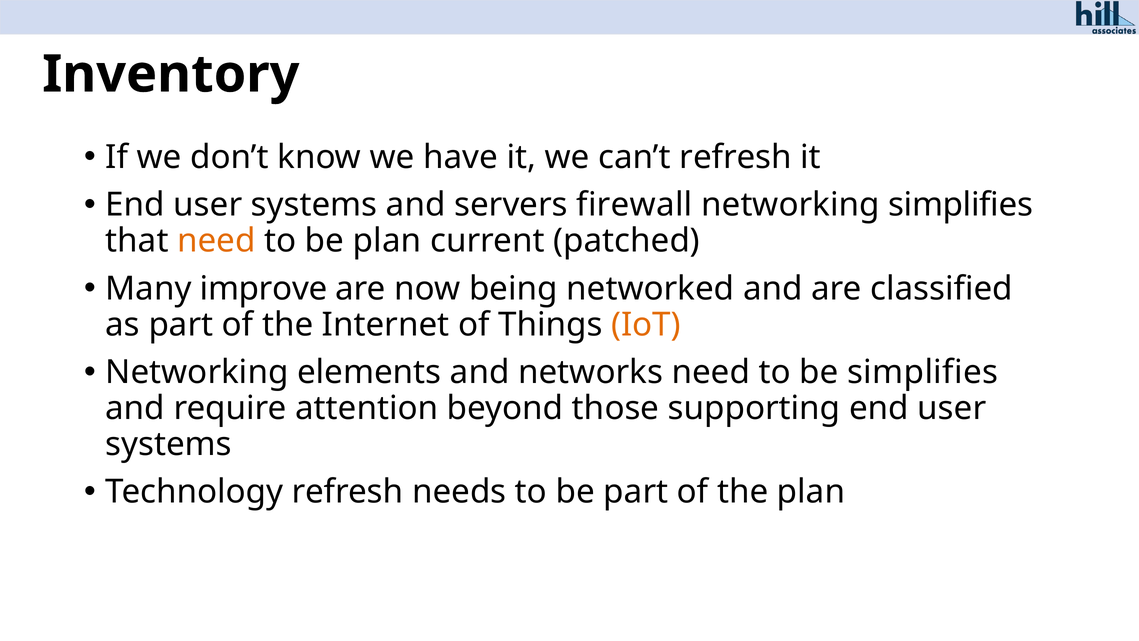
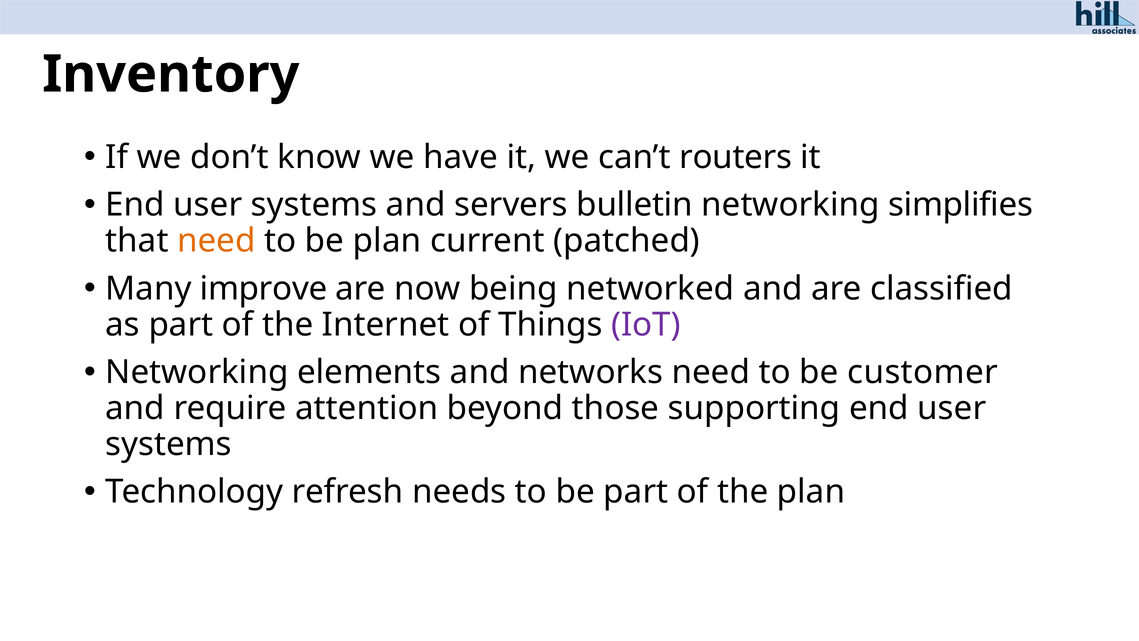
can’t refresh: refresh -> routers (736, 157)
firewall: firewall -> bulletin (635, 205)
IoT colour: orange -> purple (646, 324)
be simplifies: simplifies -> customer (923, 372)
